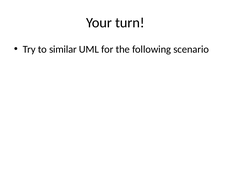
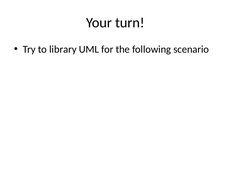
similar: similar -> library (63, 49)
